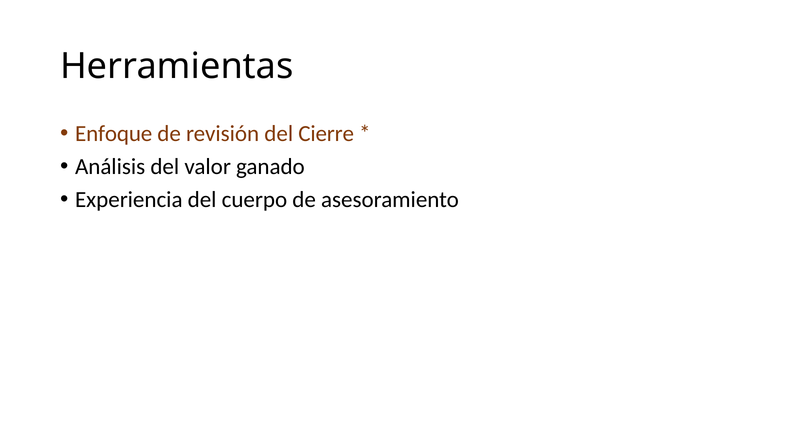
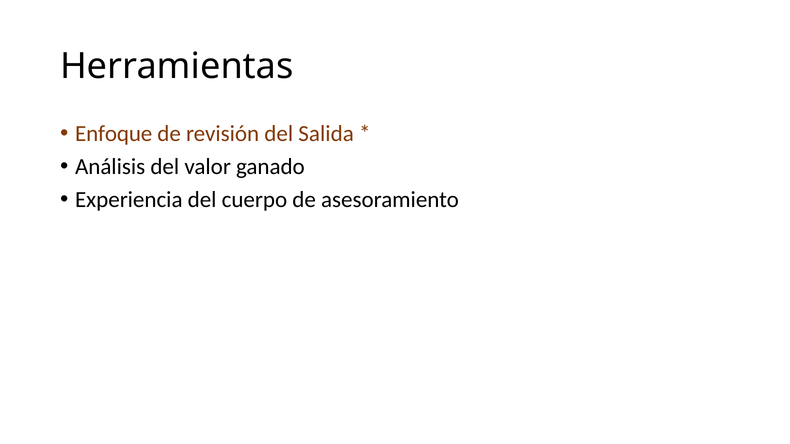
Cierre: Cierre -> Salida (326, 134)
